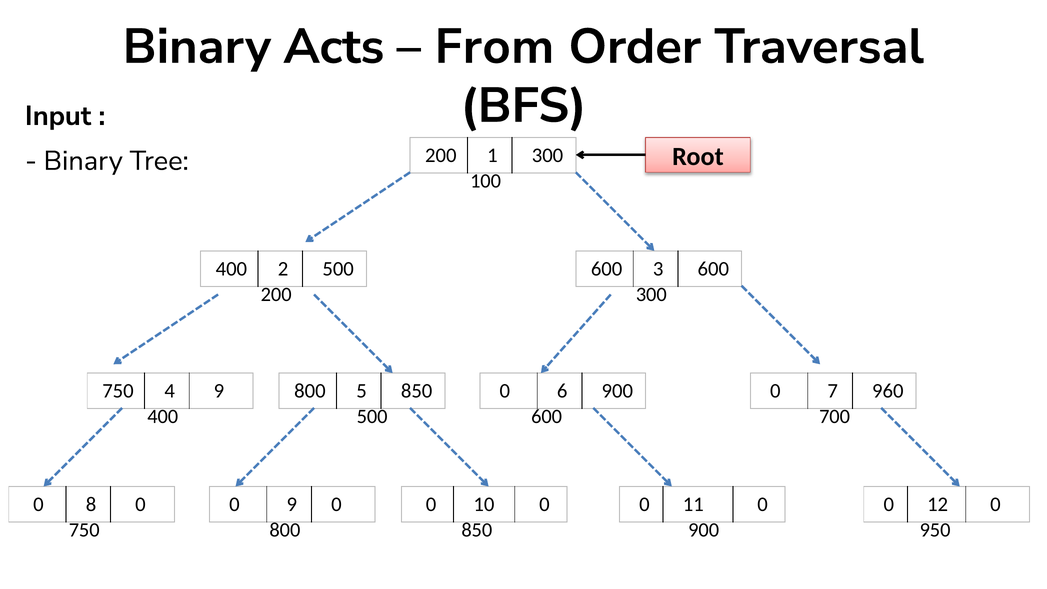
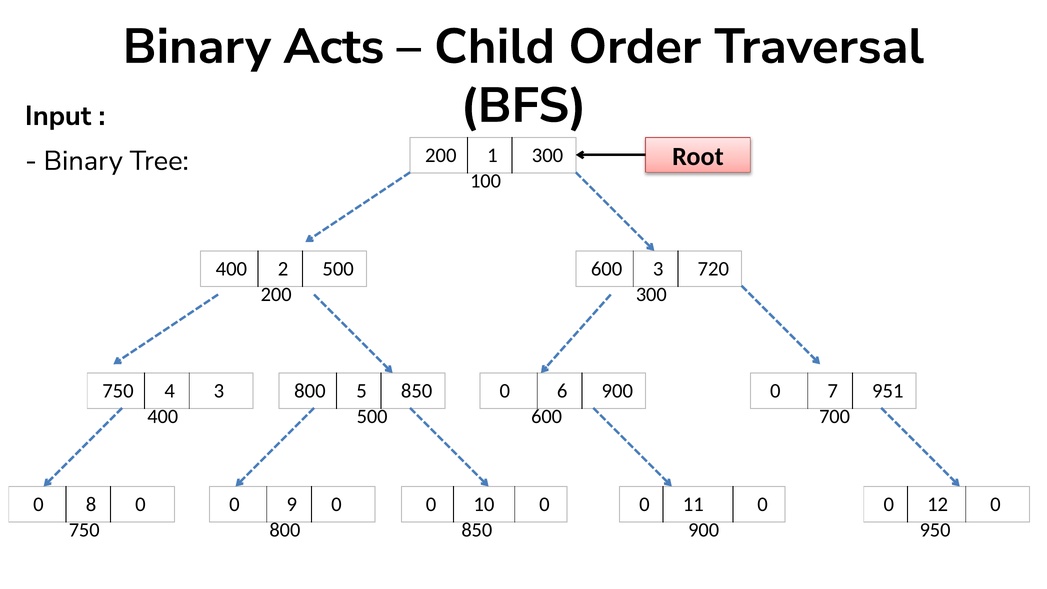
From: From -> Child (495, 47)
3 600: 600 -> 720 (713, 269)
4 9: 9 -> 3 (219, 391)
960: 960 -> 951 (888, 391)
